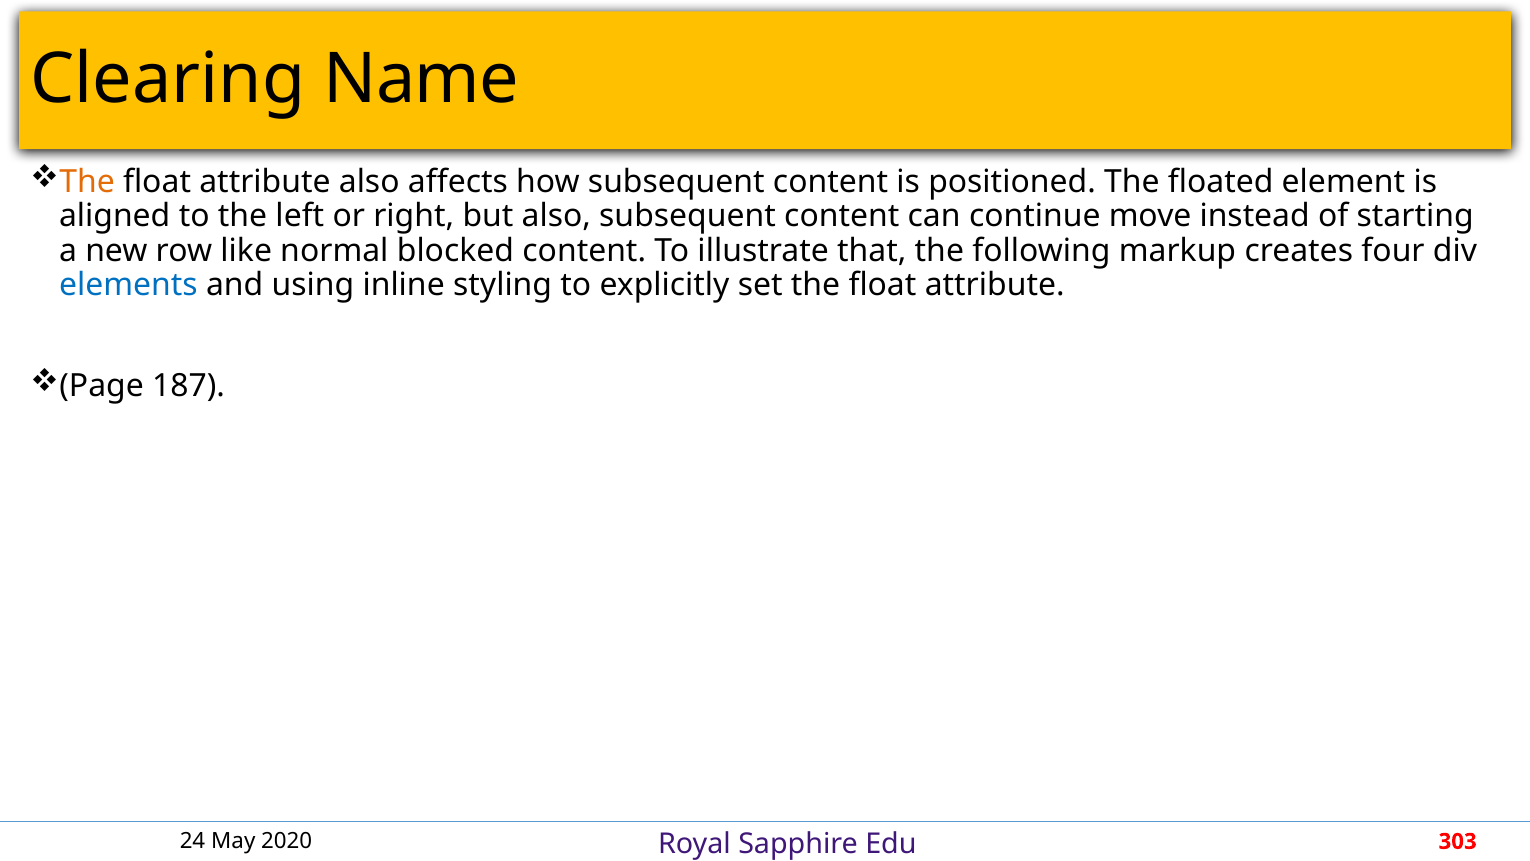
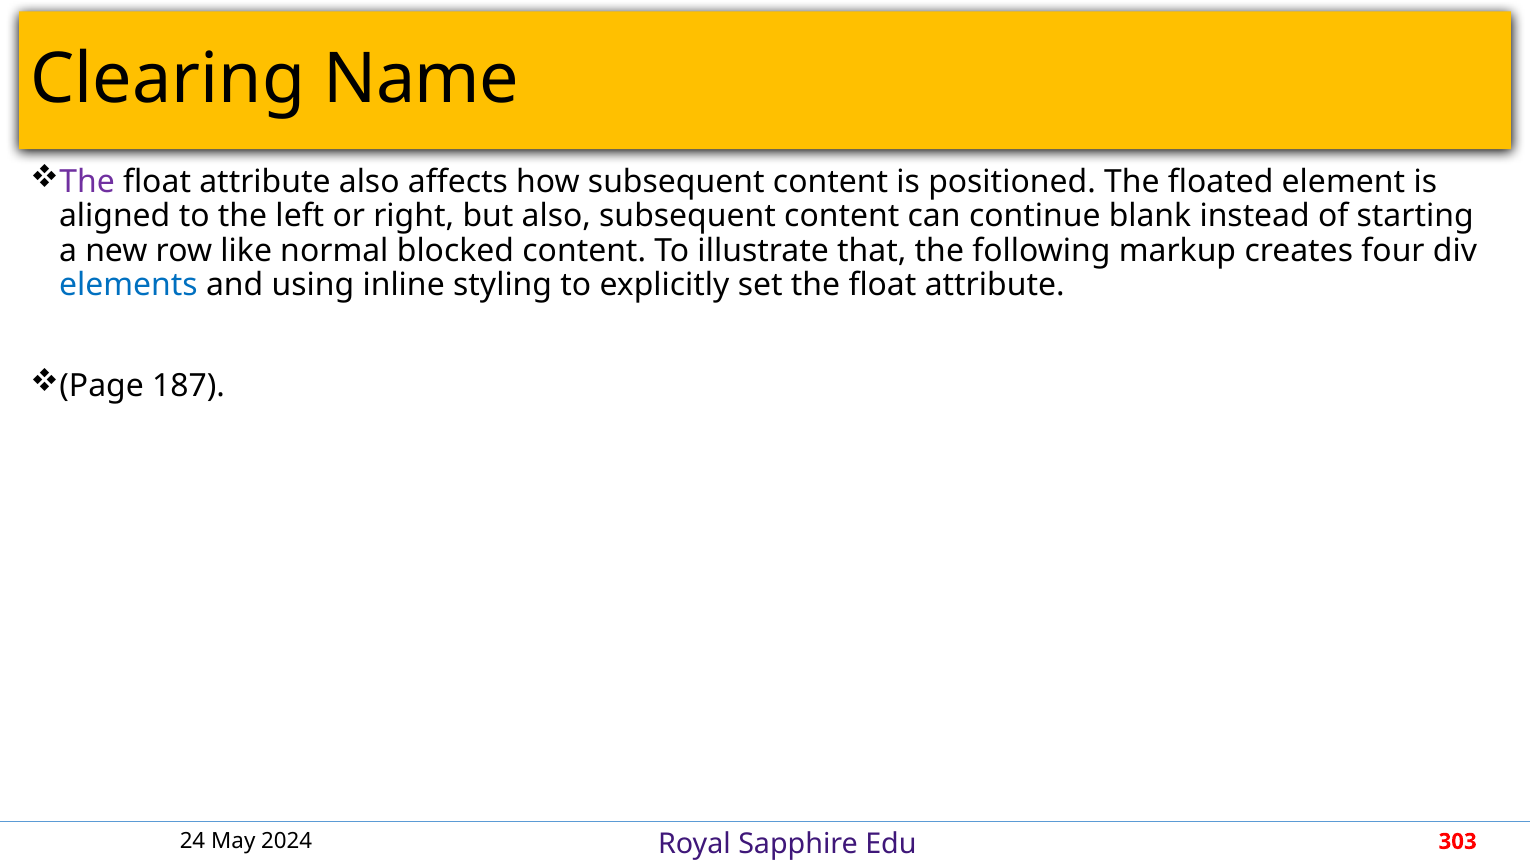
The colour: orange -> purple (87, 182)
move: move -> blank (1150, 216)
2020: 2020 -> 2024 (287, 841)
